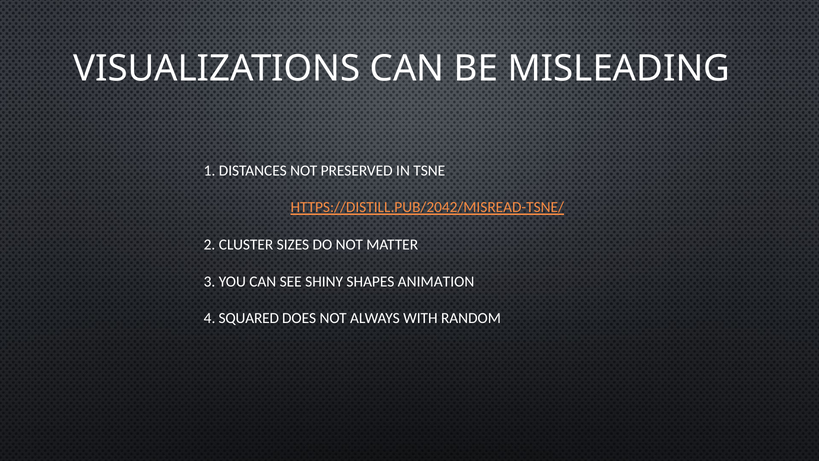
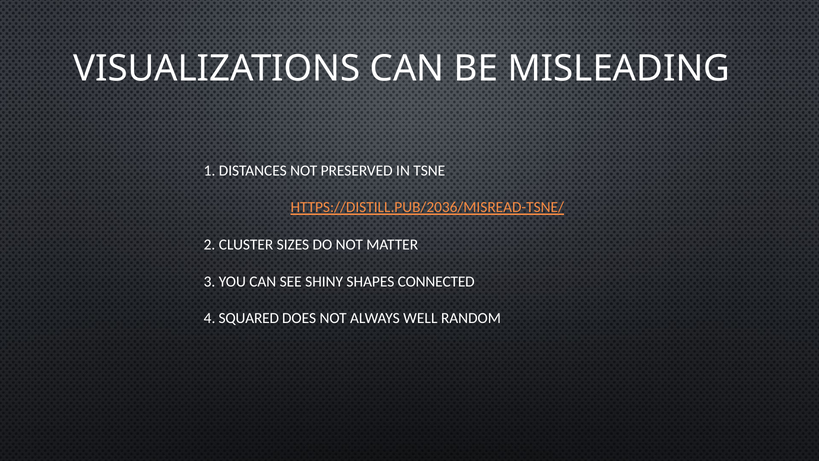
HTTPS://DISTILL.PUB/2042/MISREAD-TSNE/: HTTPS://DISTILL.PUB/2042/MISREAD-TSNE/ -> HTTPS://DISTILL.PUB/2036/MISREAD-TSNE/ (427, 207)
ANIMATION: ANIMATION -> CONNECTED (436, 281)
WITH: WITH -> WELL (420, 318)
